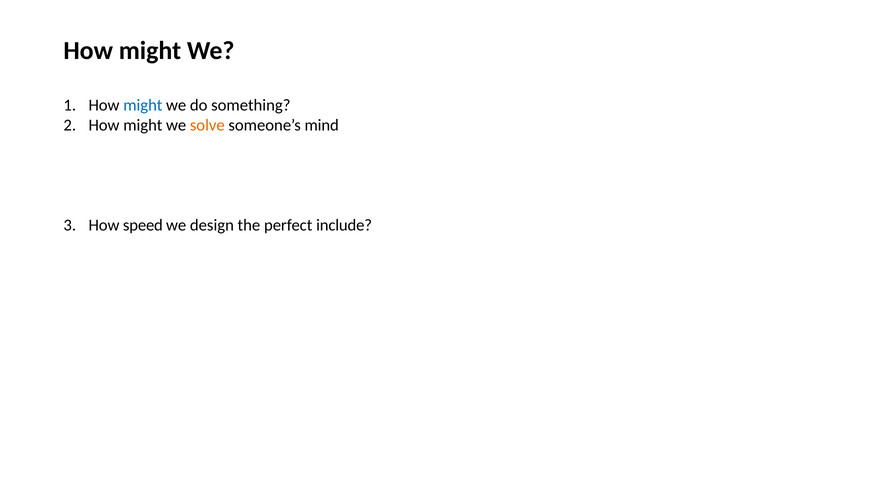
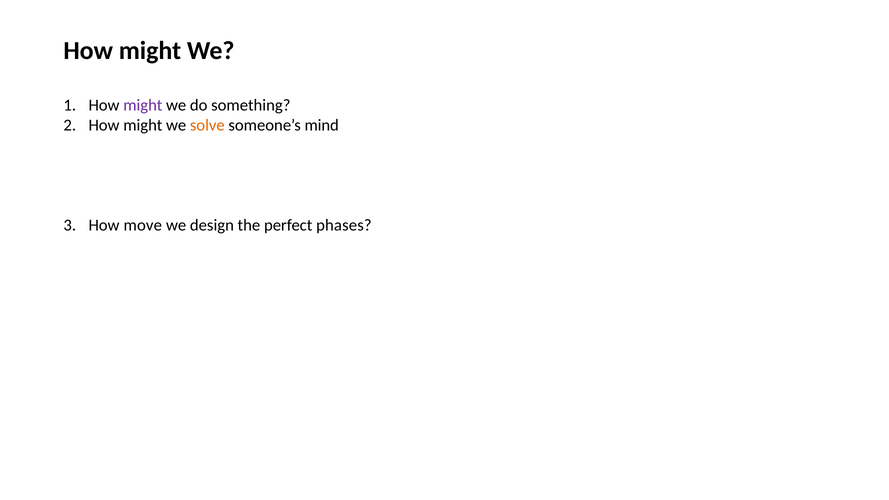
might colour: blue -> purple (143, 105)
speed: speed -> move (143, 225)
include: include -> phases (344, 225)
